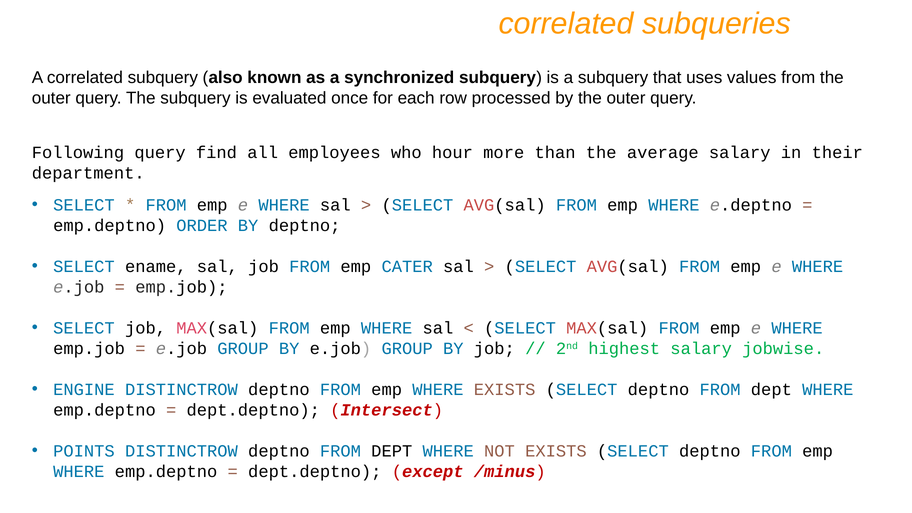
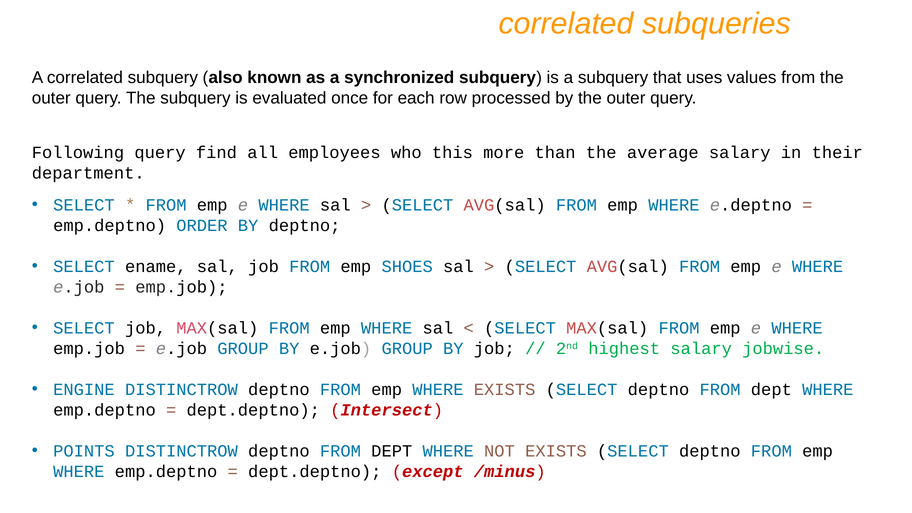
hour: hour -> this (452, 153)
CATER: CATER -> SHOES (407, 267)
